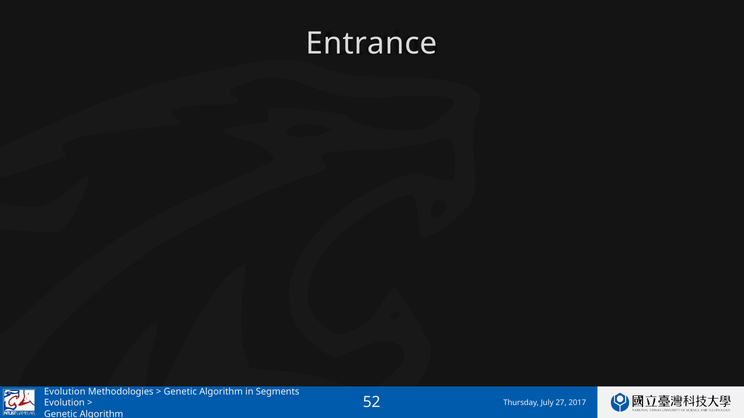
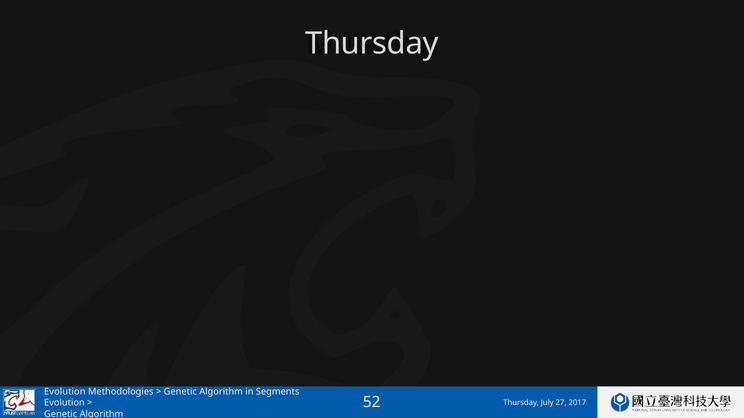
Entrance: Entrance -> Thursday (372, 44)
